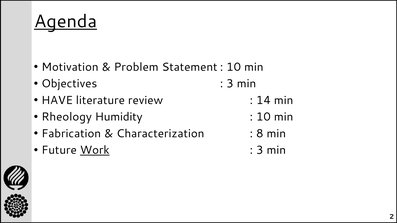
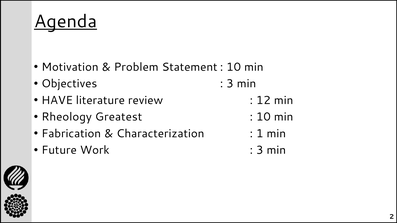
14: 14 -> 12 (263, 100)
Humidity: Humidity -> Greatest (119, 117)
8: 8 -> 1 (260, 134)
Work underline: present -> none (95, 150)
